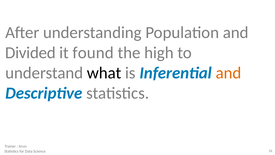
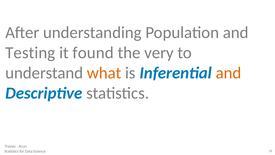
Divided: Divided -> Testing (30, 53)
high: high -> very (159, 53)
what colour: black -> orange (104, 73)
